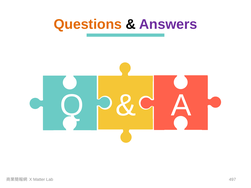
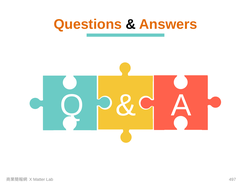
Answers colour: purple -> orange (168, 24)
